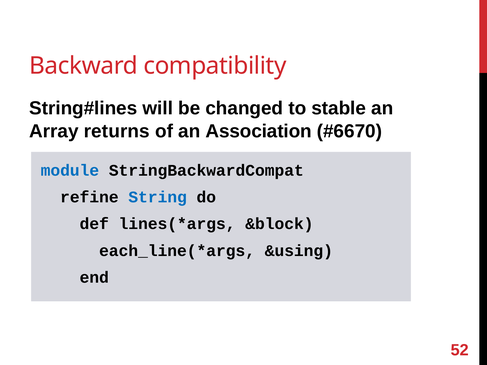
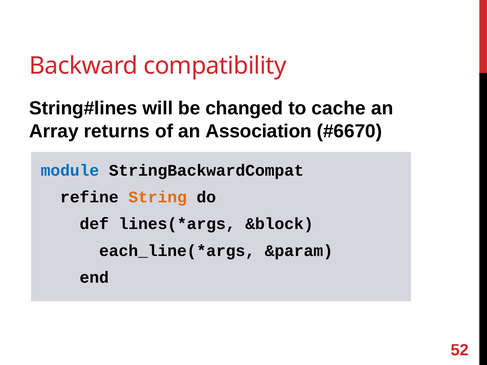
stable: stable -> cache (339, 108)
String colour: blue -> orange (158, 197)
&using: &using -> &param (299, 251)
